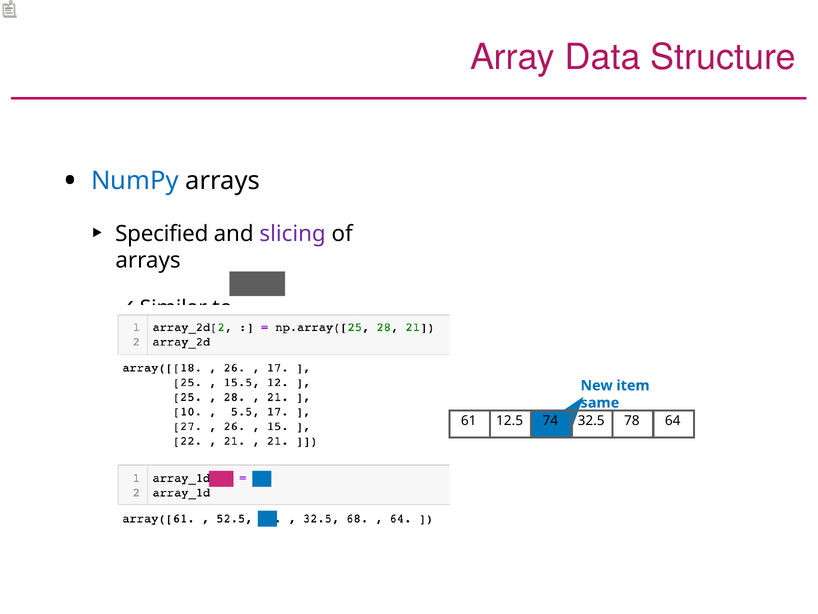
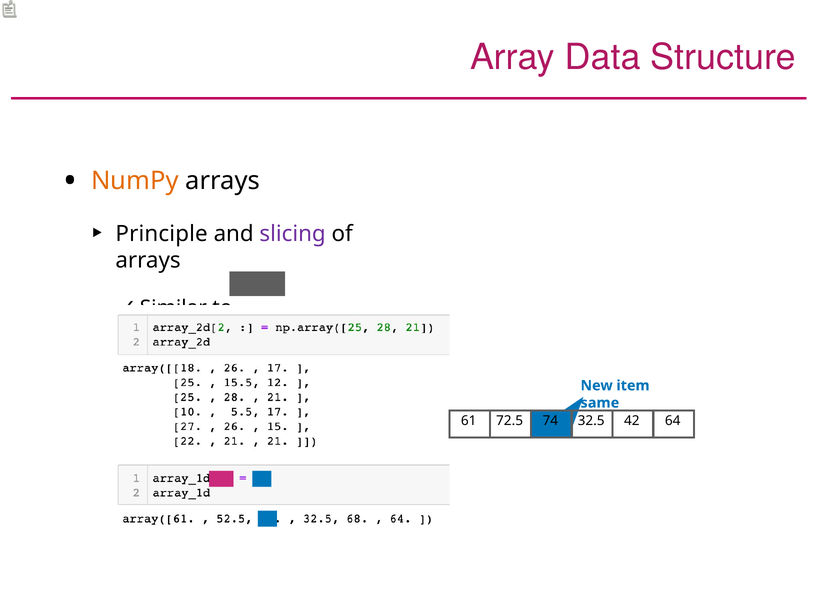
NumPy colour: blue -> orange (135, 181)
Specified: Specified -> Principle (162, 234)
12.5: 12.5 -> 72.5 (510, 420)
78: 78 -> 42 (632, 420)
